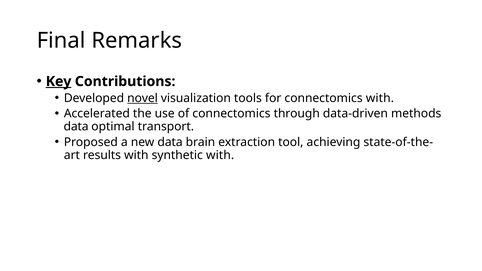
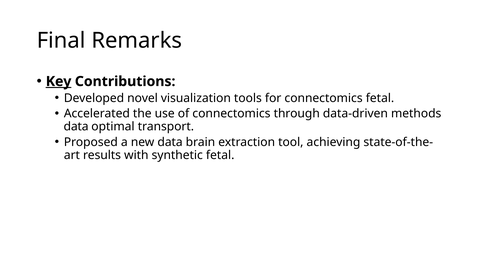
novel underline: present -> none (143, 98)
connectomics with: with -> fetal (380, 98)
synthetic with: with -> fetal (220, 155)
